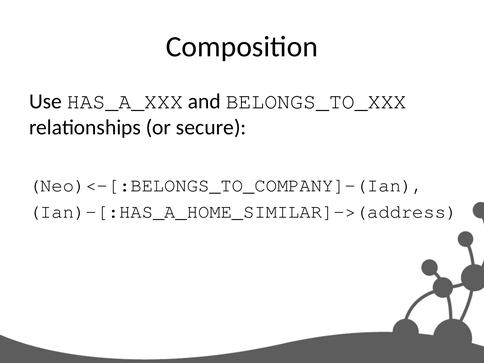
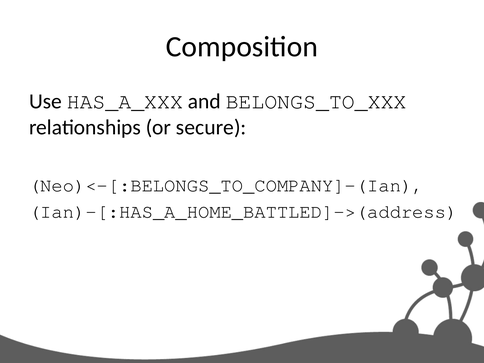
Ian)-[:HAS_A_HOME_SIMILAR]->(address: Ian)-[:HAS_A_HOME_SIMILAR]->(address -> Ian)-[:HAS_A_HOME_BATTLED]->(address (243, 212)
